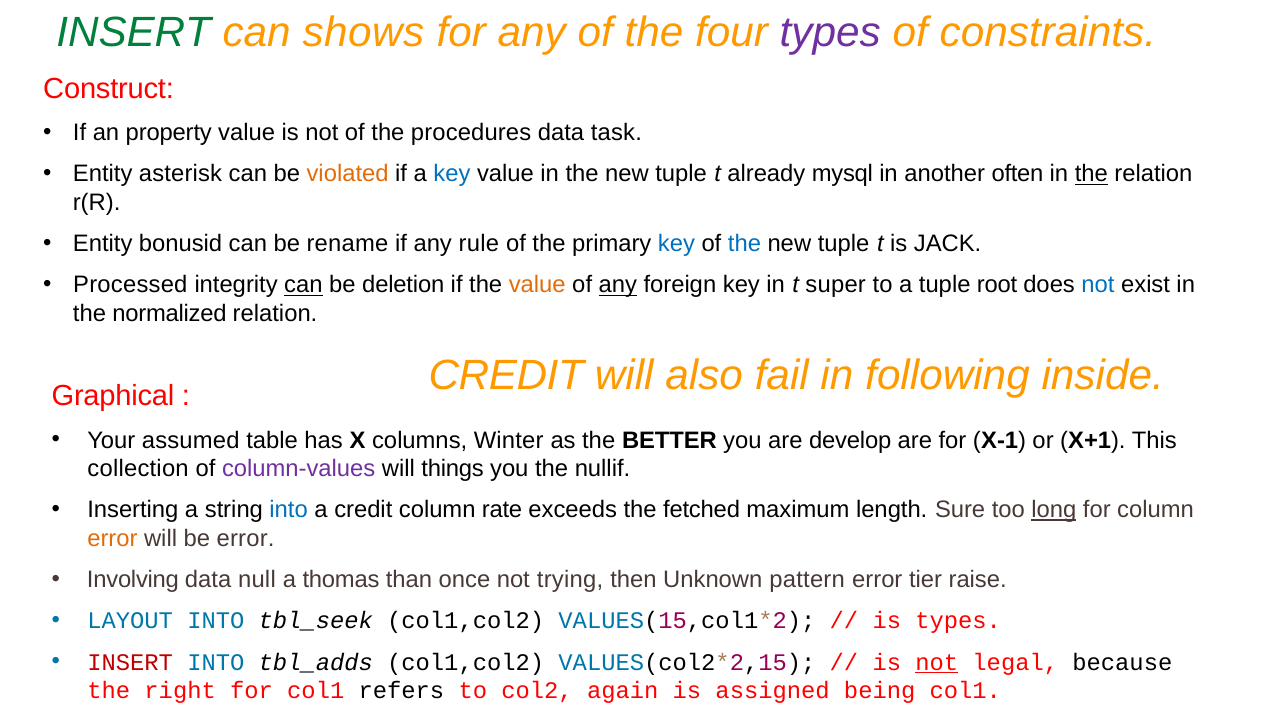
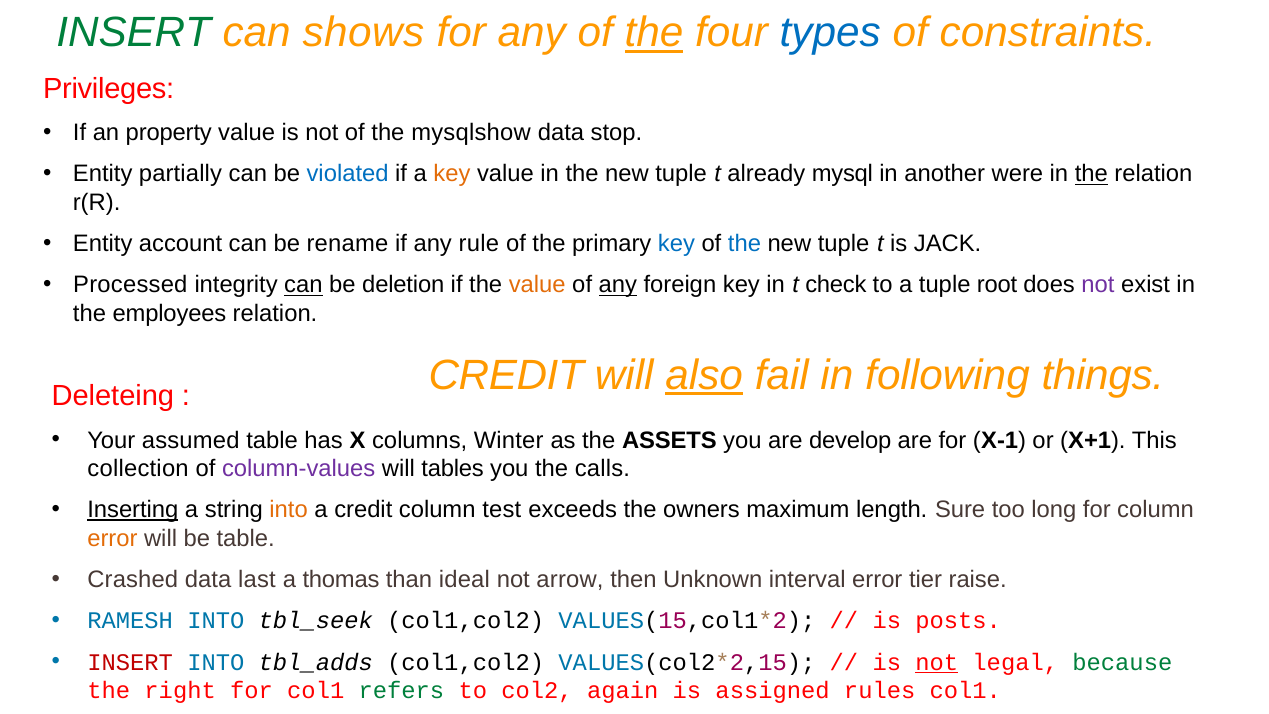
the underline: none -> present (654, 33)
types colour: purple -> blue (830, 33)
Construct: Construct -> Privileges (109, 89)
procedures: procedures -> mysqlshow (471, 133)
task: task -> stop (617, 133)
asterisk: asterisk -> partially (180, 174)
violated colour: orange -> blue (348, 174)
key colour: blue -> orange (452, 174)
often: often -> were (1017, 174)
bonusid: bonusid -> account (181, 244)
super: super -> check (836, 285)
not colour: blue -> purple (1098, 285)
normalized: normalized -> employees (169, 314)
also underline: none -> present (704, 375)
inside: inside -> things (1103, 375)
Graphical: Graphical -> Deleteing (113, 396)
BETTER: BETTER -> ASSETS (669, 440)
things: things -> tables (453, 469)
nullif: nullif -> calls (602, 469)
Inserting underline: none -> present (133, 510)
into colour: blue -> orange (289, 510)
rate: rate -> test (502, 510)
fetched: fetched -> owners (701, 510)
long underline: present -> none (1054, 510)
be error: error -> table (246, 538)
Involving: Involving -> Crashed (133, 580)
null: null -> last (257, 580)
once: once -> ideal (464, 580)
trying: trying -> arrow (570, 580)
pattern: pattern -> interval (807, 580)
LAYOUT: LAYOUT -> RAMESH (130, 621)
is types: types -> posts (958, 621)
because colour: black -> green (1122, 662)
refers colour: black -> green (401, 691)
being: being -> rules (880, 691)
